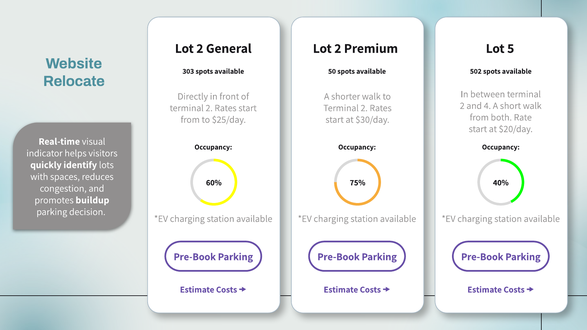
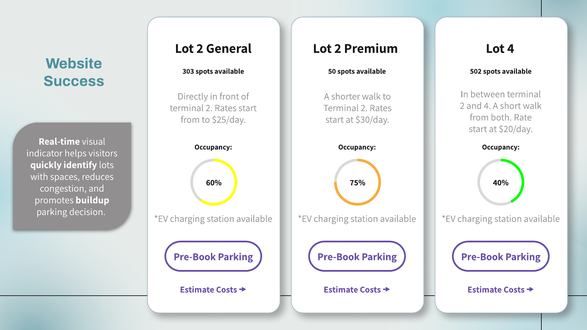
Lot 5: 5 -> 4 (511, 48)
Relocate: Relocate -> Success (74, 81)
